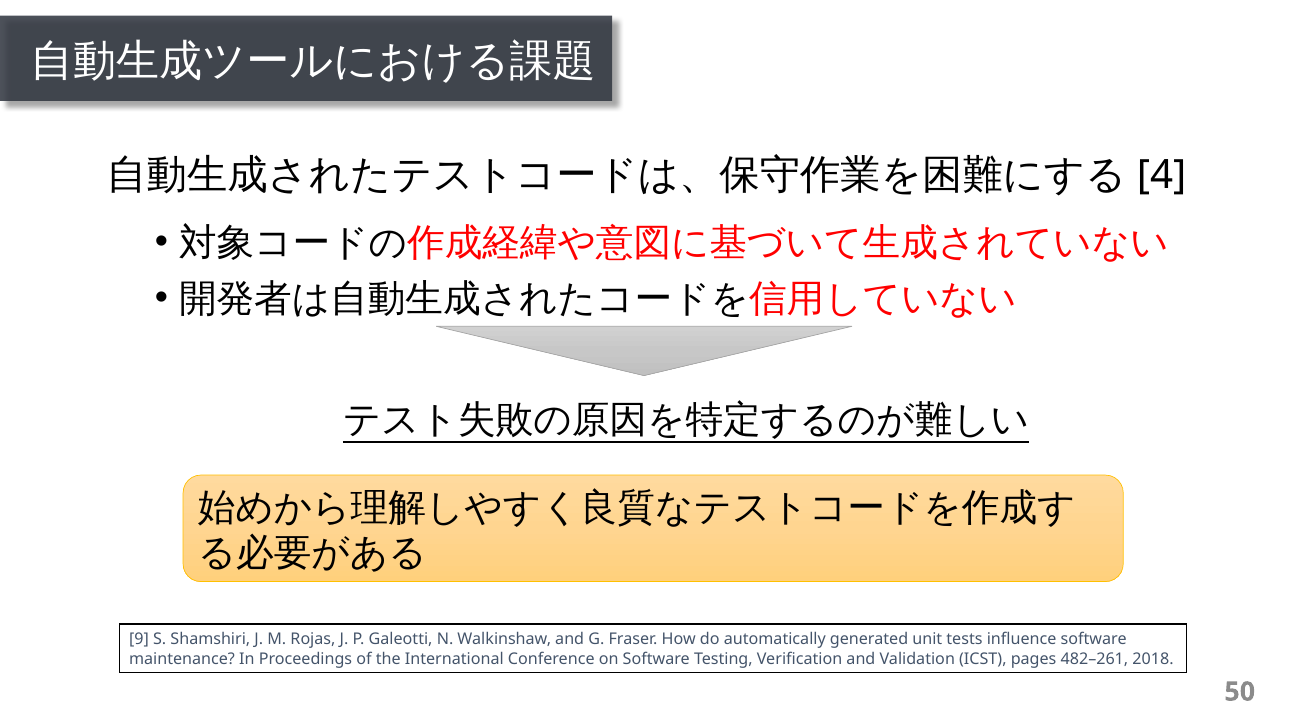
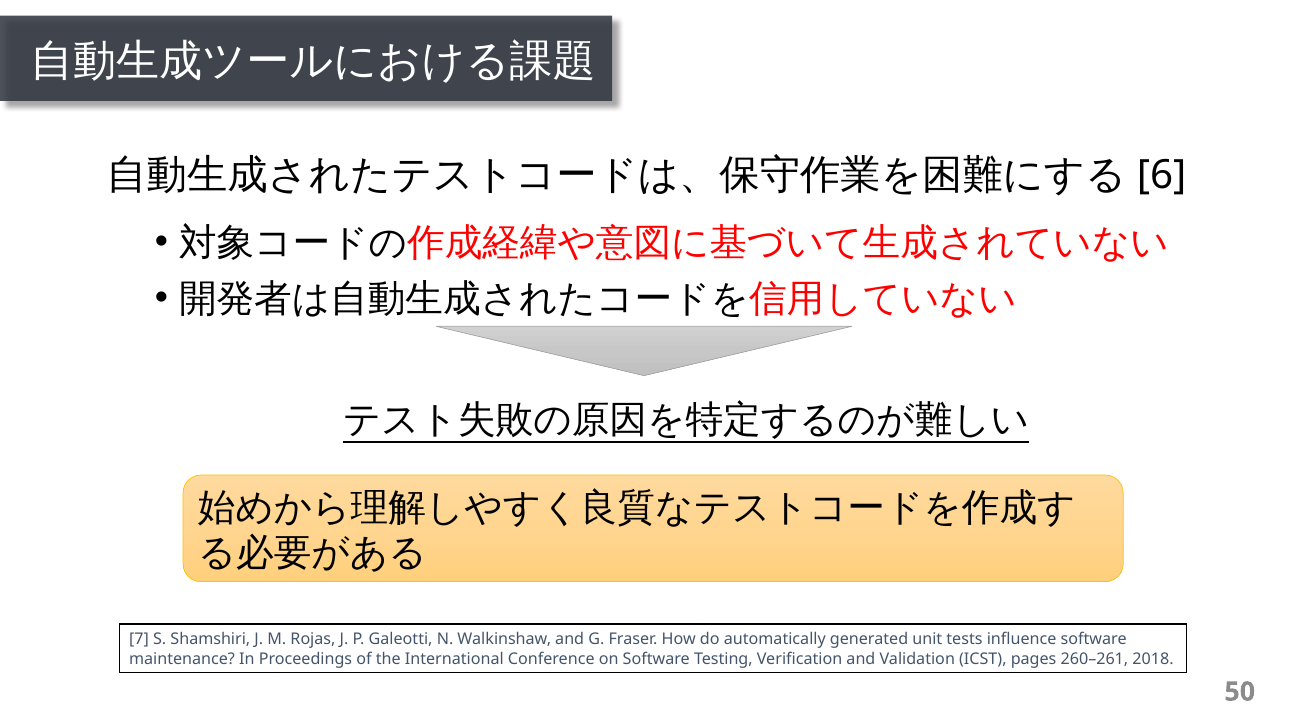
4: 4 -> 6 (1162, 176)
9: 9 -> 7 (139, 640)
482–261: 482–261 -> 260–261 (1094, 659)
